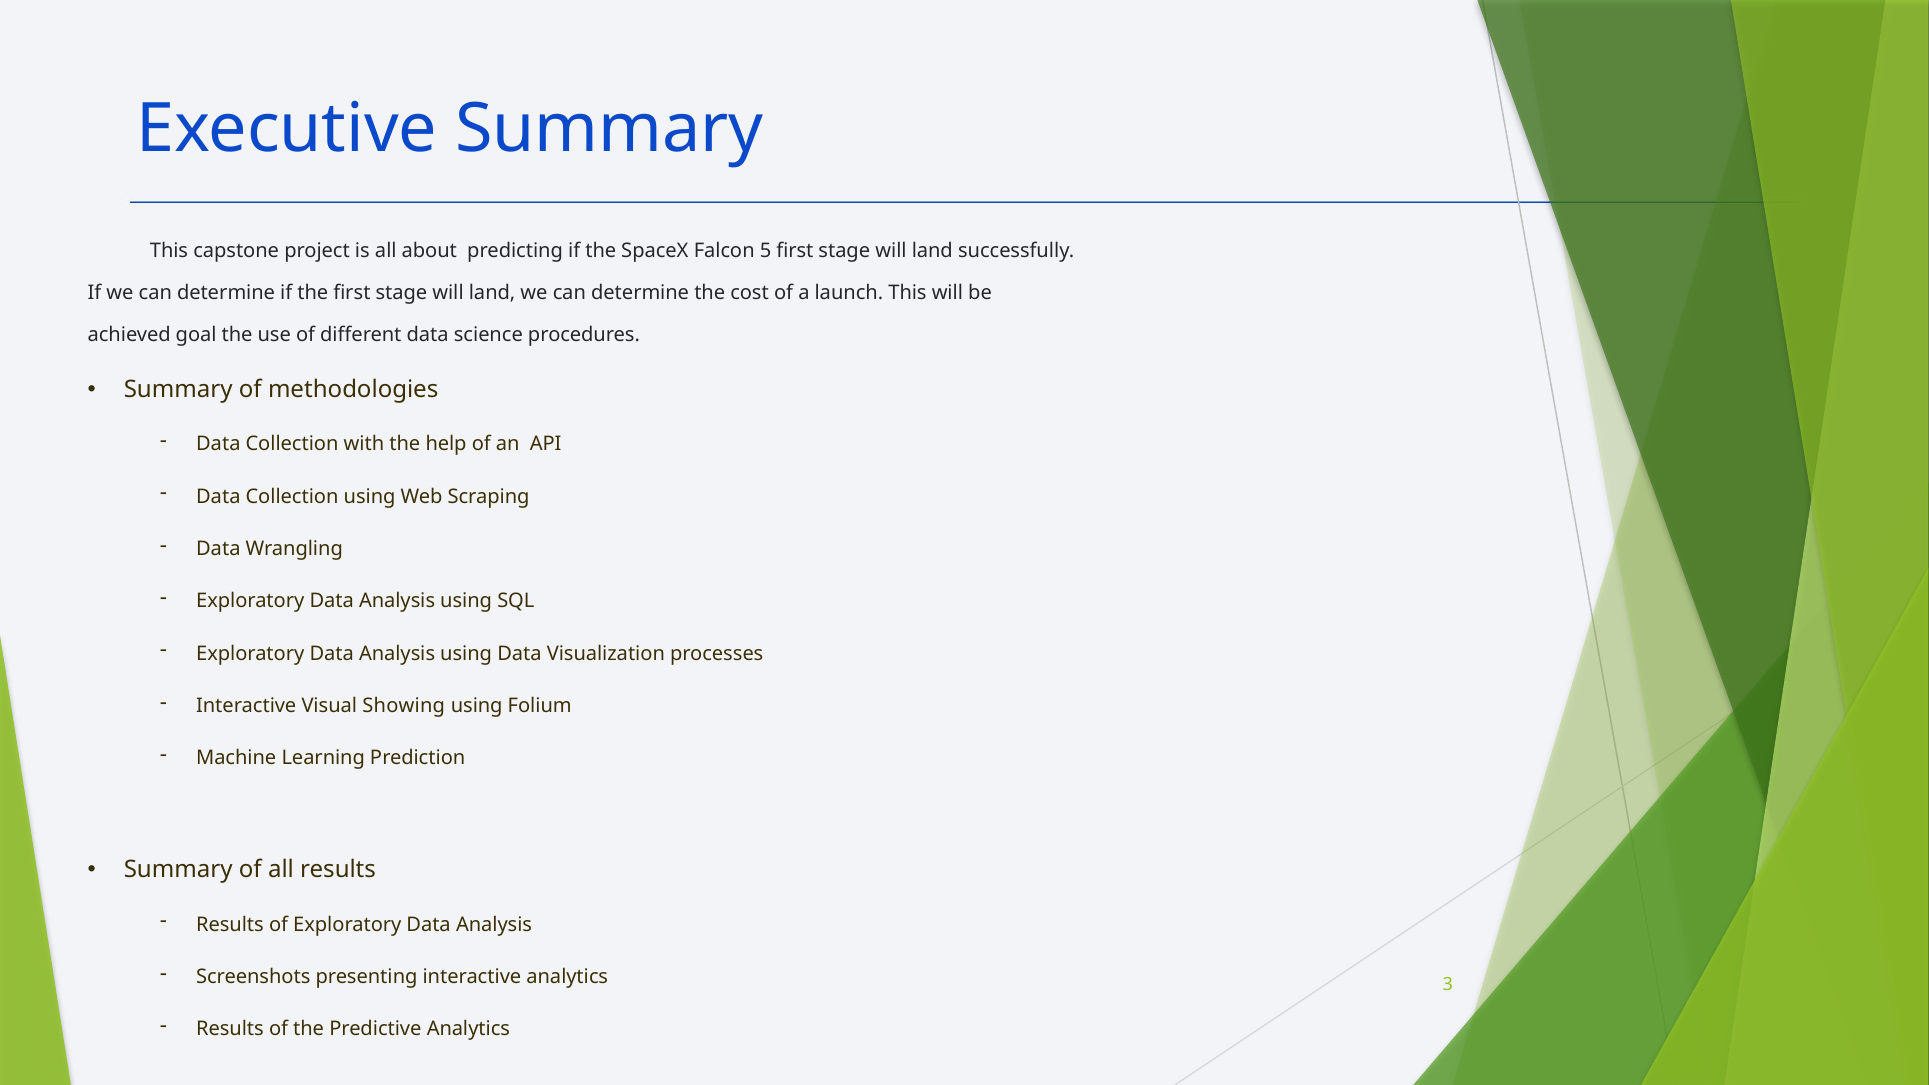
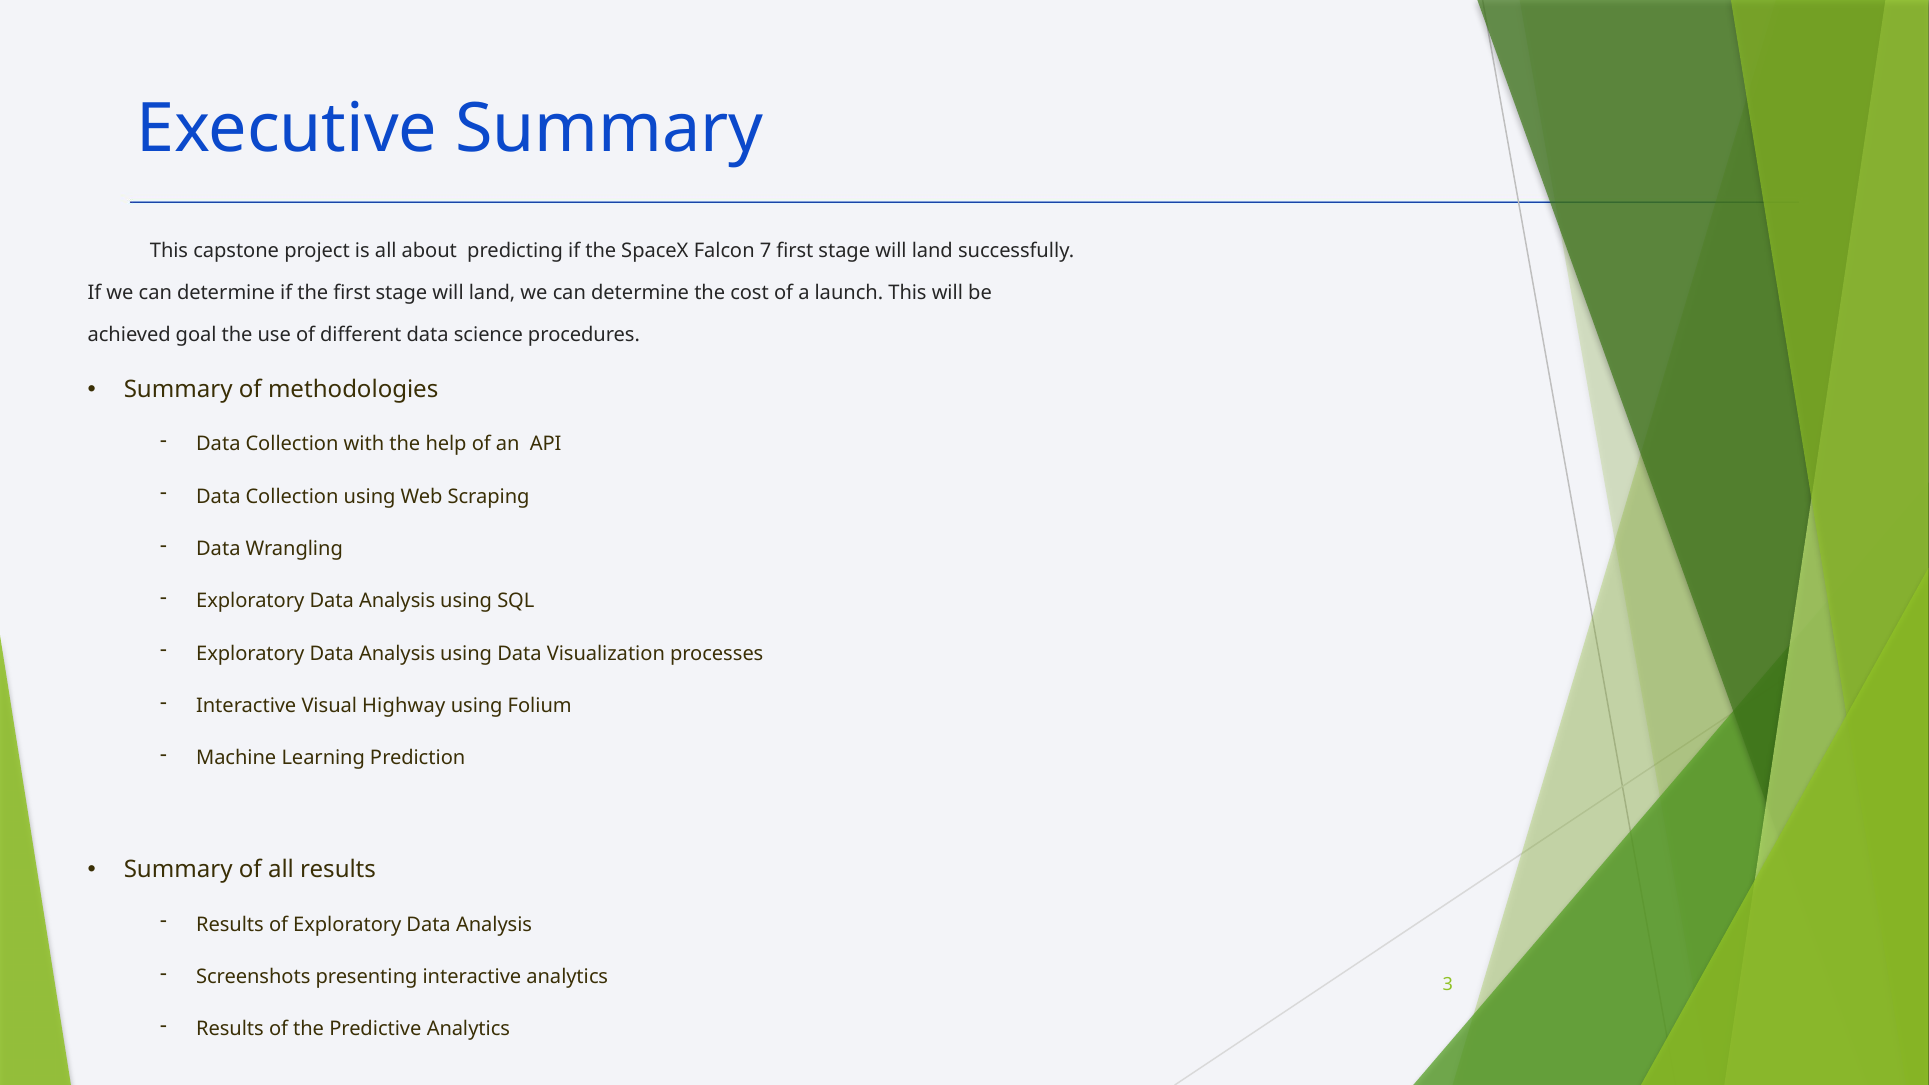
5: 5 -> 7 (766, 251)
Showing: Showing -> Highway (404, 706)
